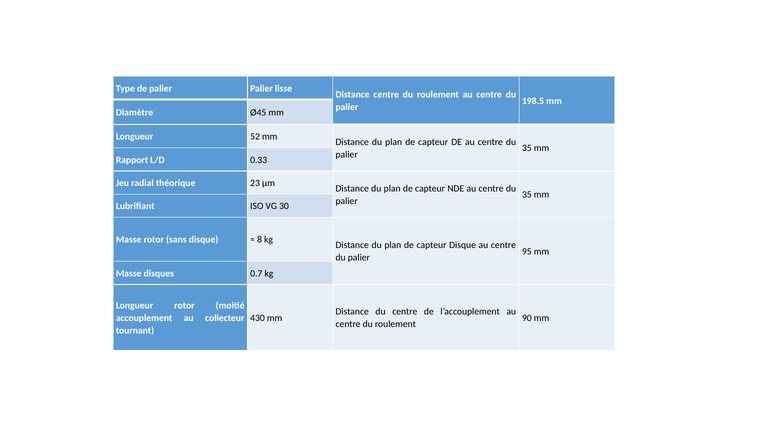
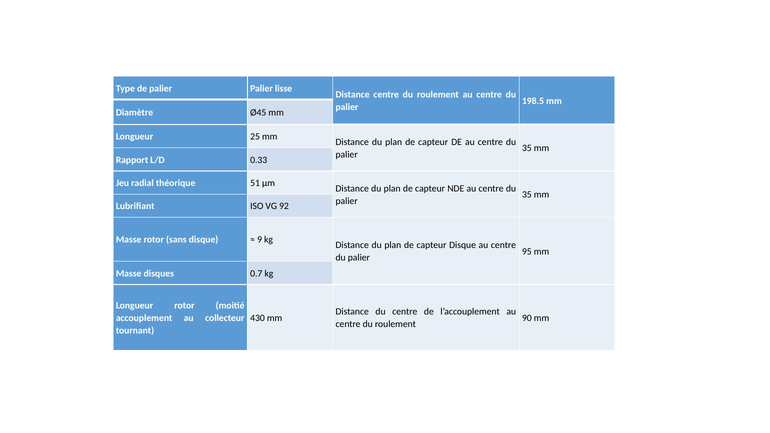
52: 52 -> 25 (255, 137)
23: 23 -> 51 (255, 183)
30: 30 -> 92 (284, 206)
8: 8 -> 9 (260, 240)
